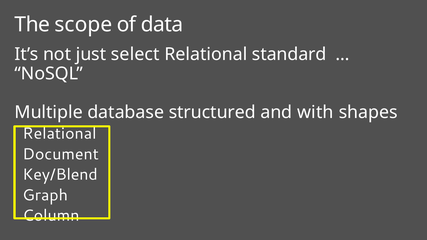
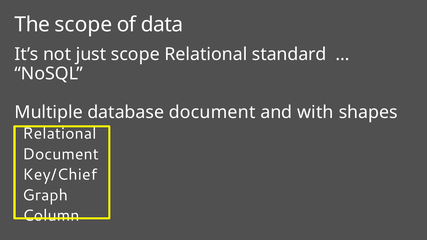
just select: select -> scope (135, 54)
database structured: structured -> document (212, 112)
Key/Blend: Key/Blend -> Key/Chief (60, 175)
